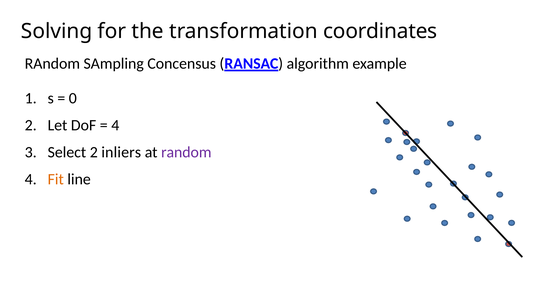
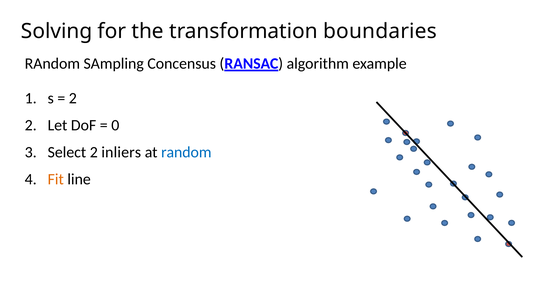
coordinates: coordinates -> boundaries (380, 31)
0: 0 -> 2 (73, 98)
4: 4 -> 0 (115, 125)
random colour: purple -> blue (186, 152)
